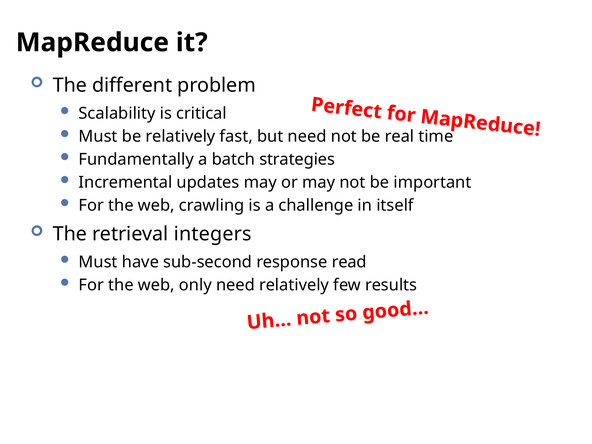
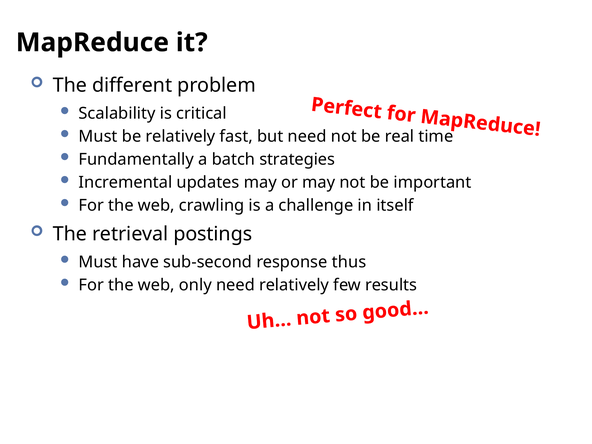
integers: integers -> postings (213, 234)
read: read -> thus (349, 262)
